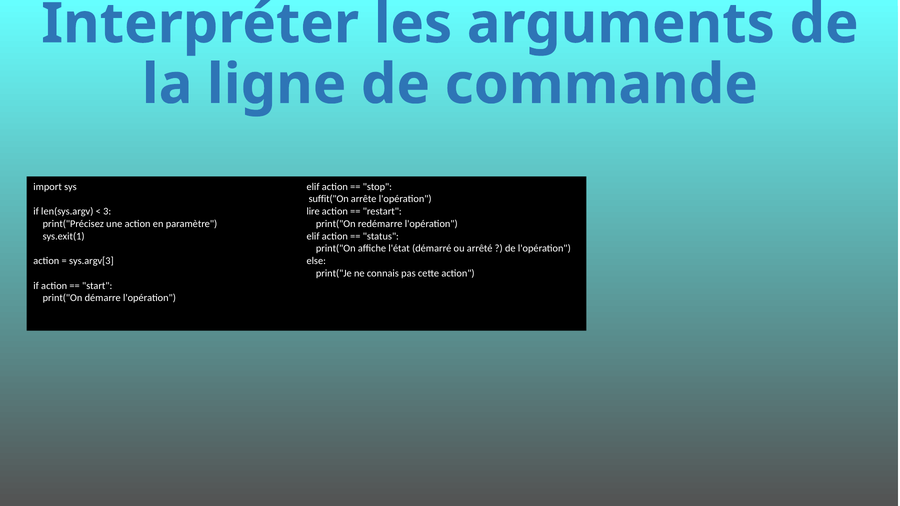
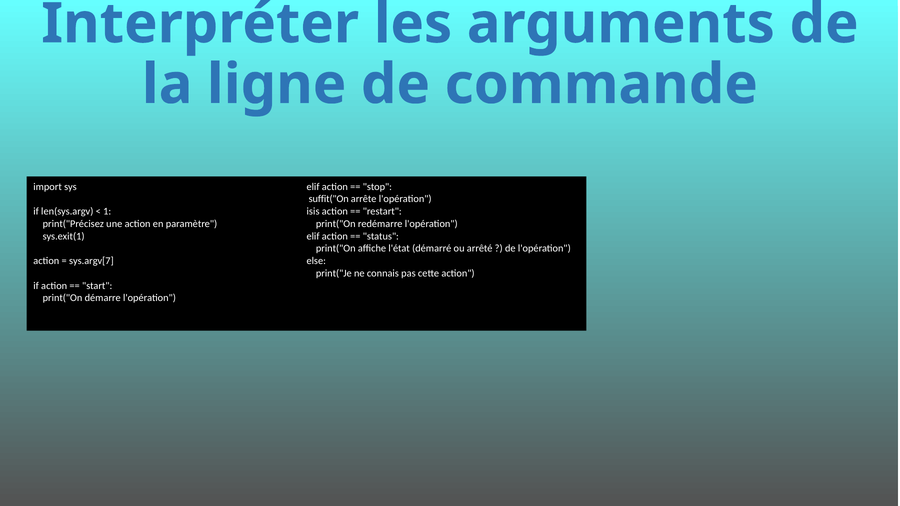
3: 3 -> 1 (107, 212)
lire: lire -> isis (313, 212)
sys.argv[3: sys.argv[3 -> sys.argv[7 (91, 261)
